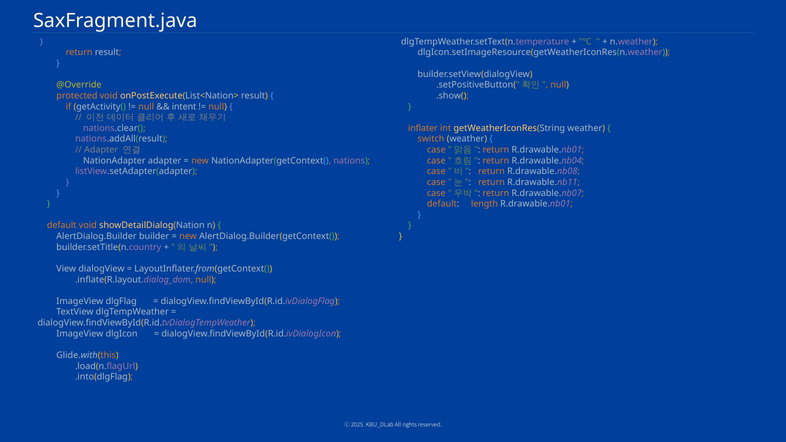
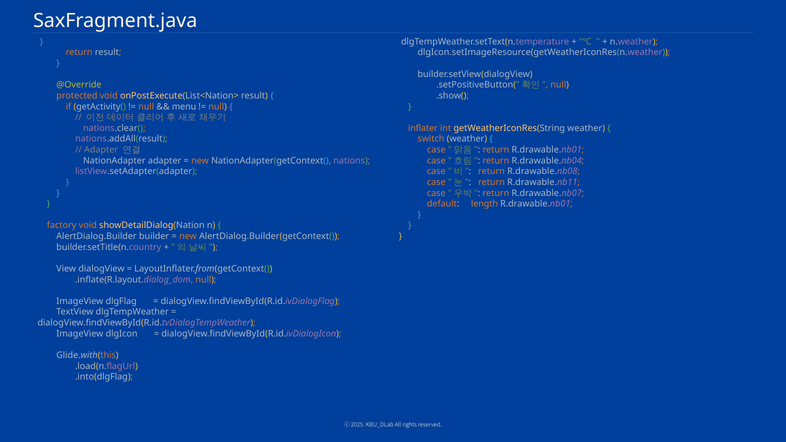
intent: intent -> menu (184, 107)
default: default -> factory (62, 226)
